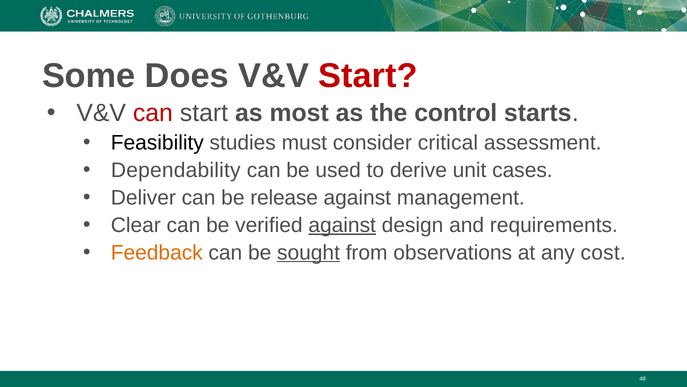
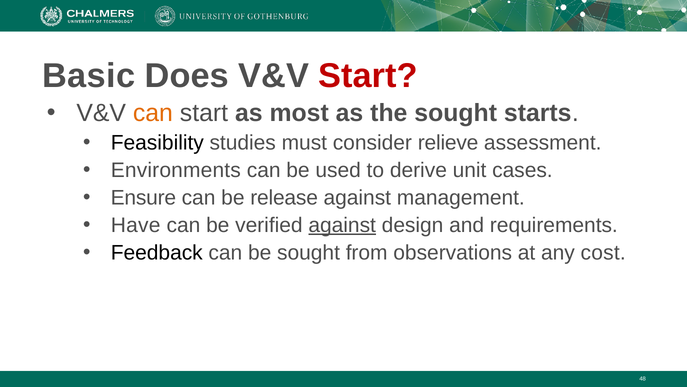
Some: Some -> Basic (89, 76)
can colour: red -> orange (153, 113)
the control: control -> sought (456, 113)
critical: critical -> relieve (448, 143)
Dependability: Dependability -> Environments (176, 170)
Deliver: Deliver -> Ensure (143, 197)
Clear: Clear -> Have (136, 225)
Feedback colour: orange -> black (157, 252)
sought underline: present -> none (308, 252)
